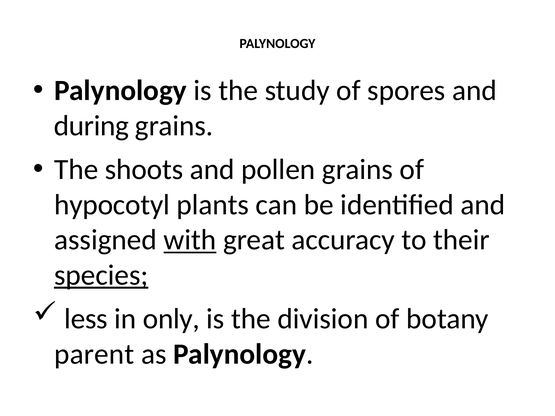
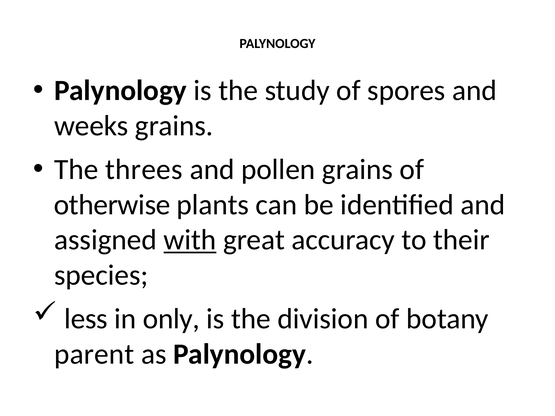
during: during -> weeks (91, 126)
shoots: shoots -> threes (144, 170)
hypocotyl: hypocotyl -> otherwise (112, 205)
species underline: present -> none (101, 275)
